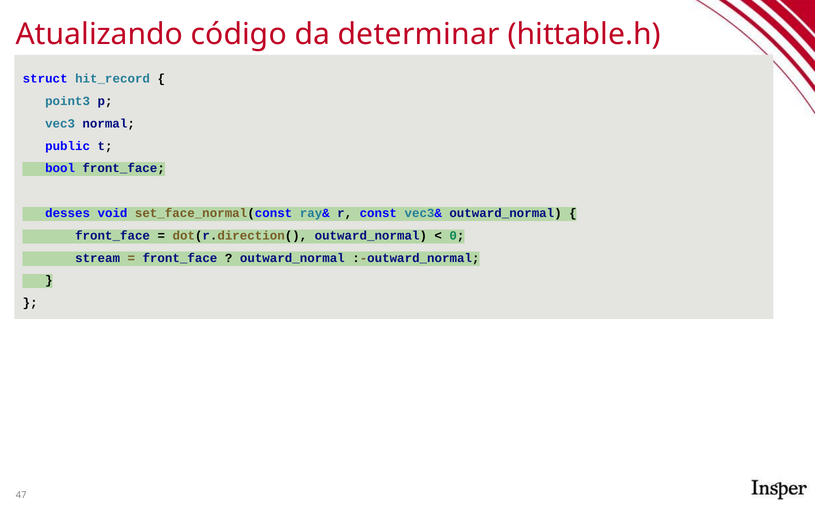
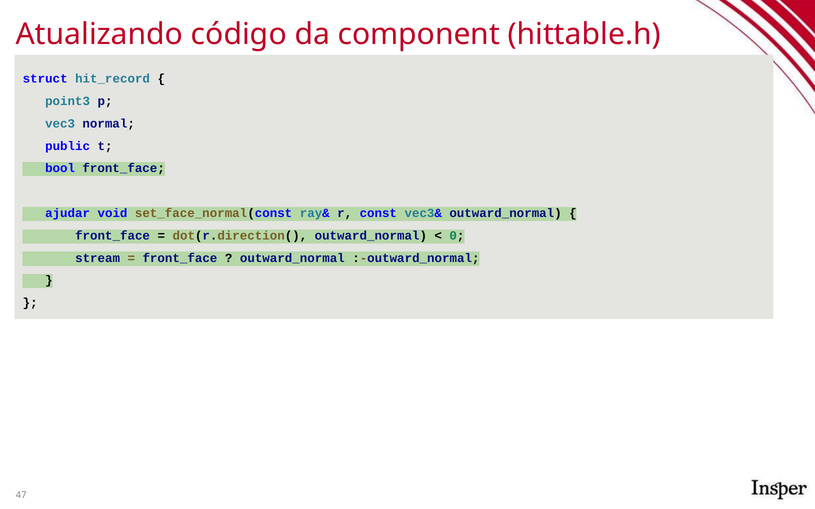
determinar: determinar -> component (419, 34)
desses: desses -> ajudar (68, 213)
